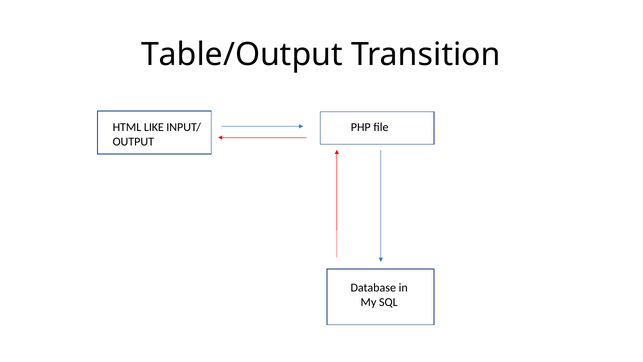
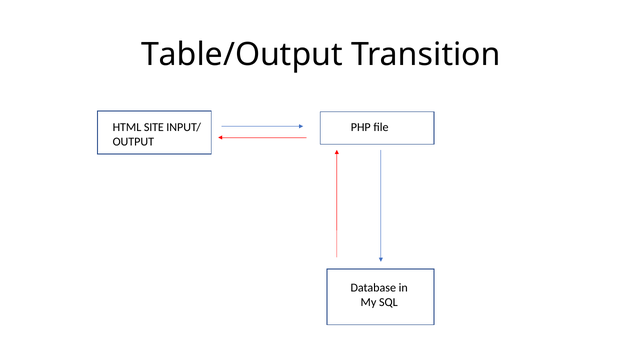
LIKE: LIKE -> SITE (154, 127)
